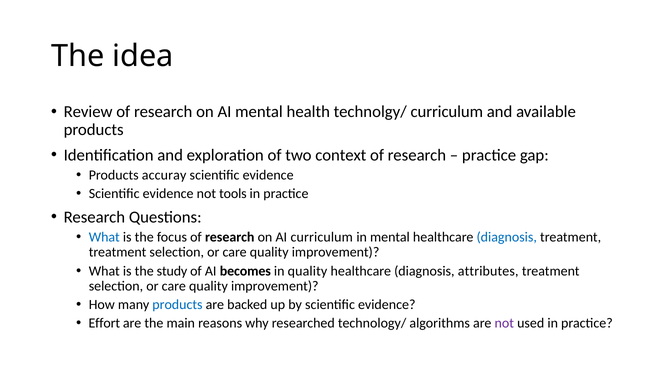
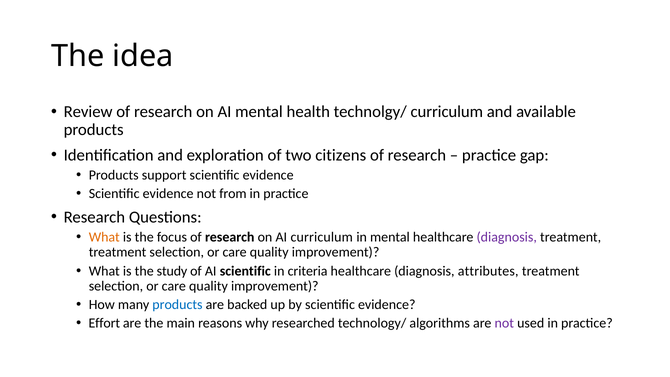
context: context -> citizens (341, 155)
accuray: accuray -> support (164, 175)
tools: tools -> from (233, 194)
What colour: blue -> orange (104, 237)
diagnosis colour: blue -> purple (507, 237)
AI becomes: becomes -> scientific (245, 271)
in quality: quality -> criteria (308, 271)
